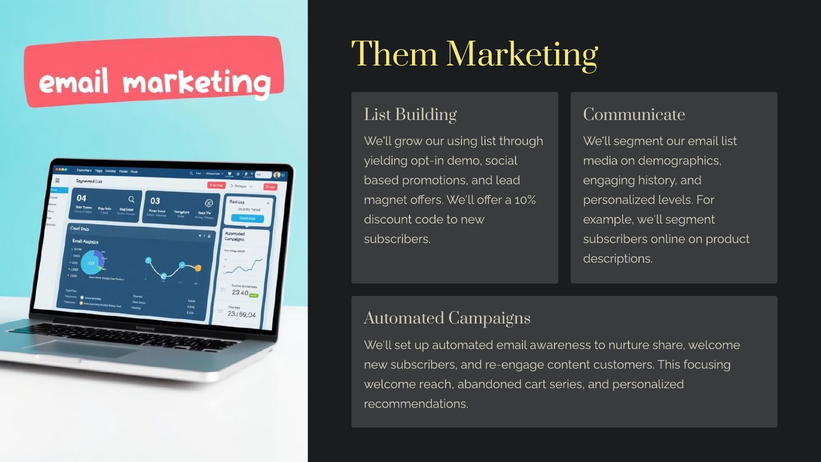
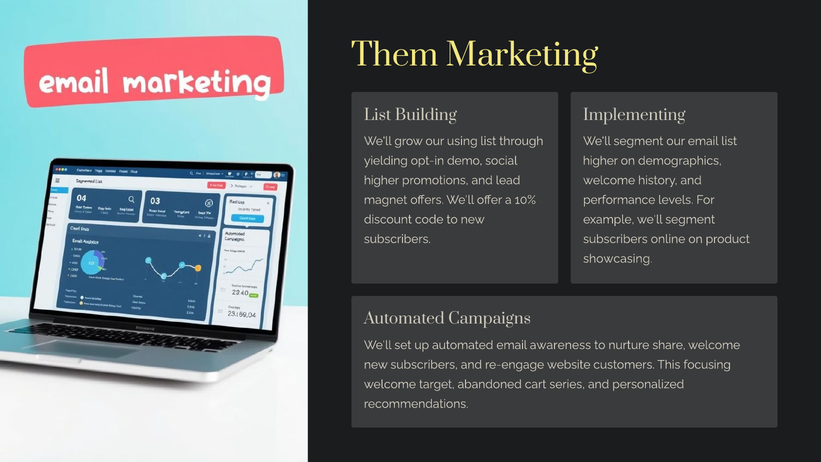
Communicate: Communicate -> Implementing (634, 115)
media: media -> higher (600, 161)
based: based -> higher (382, 180)
engaging: engaging -> welcome (609, 180)
personalized: personalized -> performance (619, 200)
descriptions: descriptions -> showcasing (618, 259)
content: content -> website (569, 364)
reach: reach -> target (437, 384)
